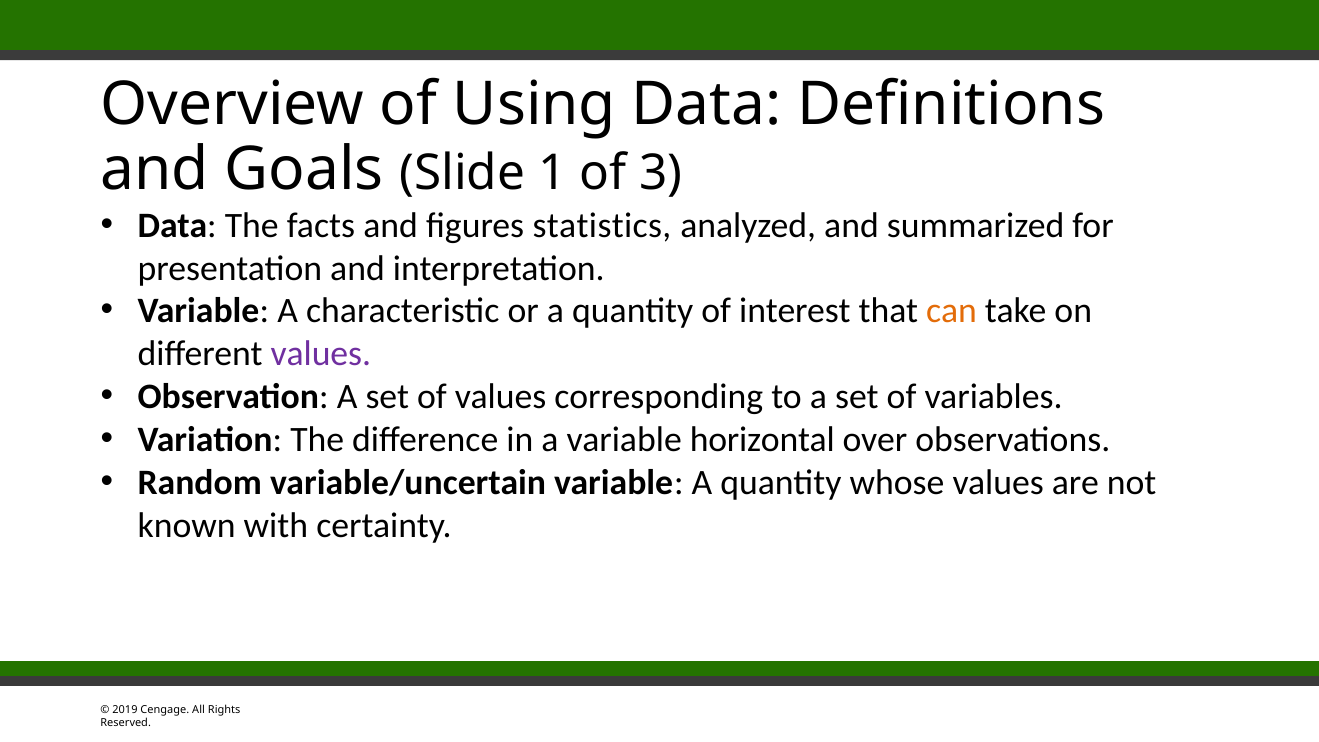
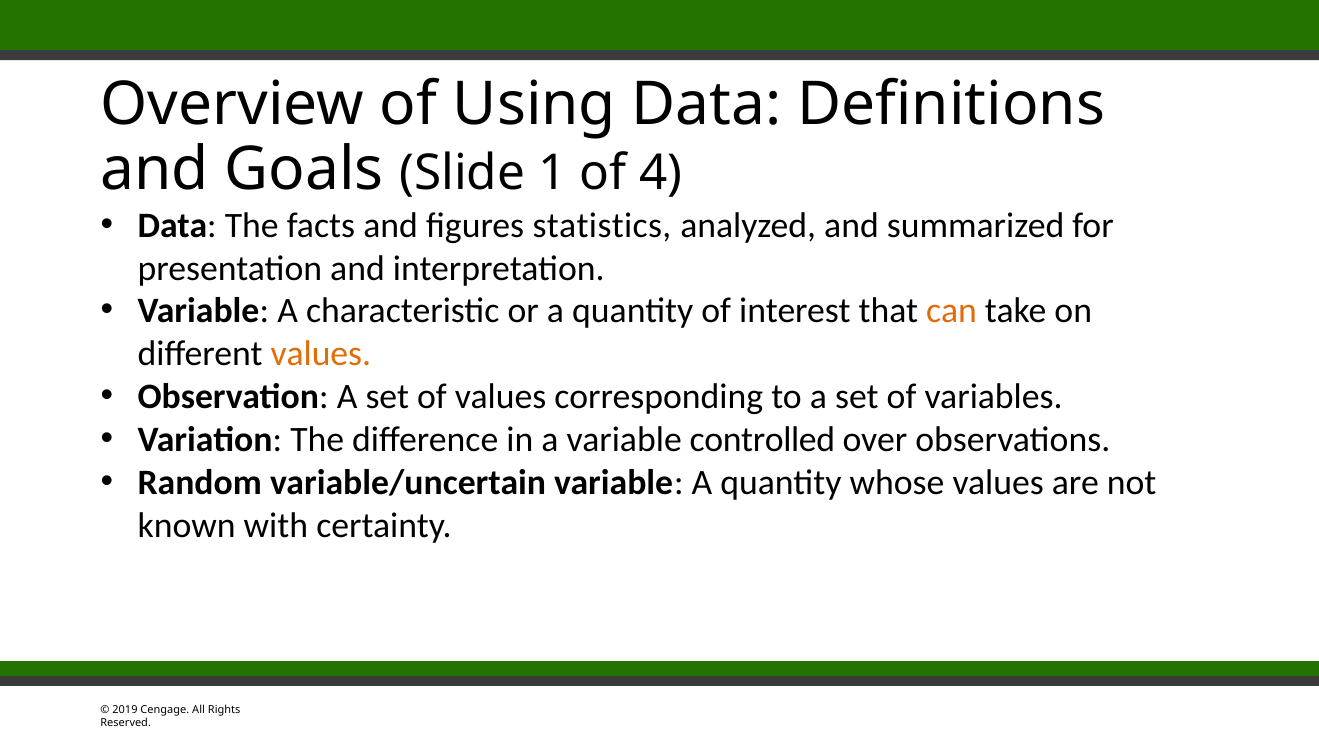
3: 3 -> 4 (661, 173)
values colour: purple -> orange (321, 354)
horizontal: horizontal -> controlled (762, 440)
